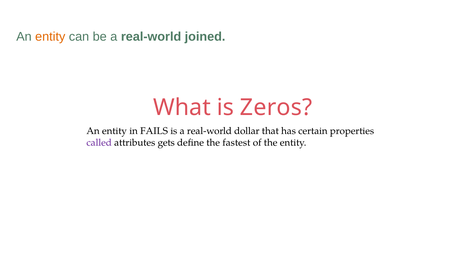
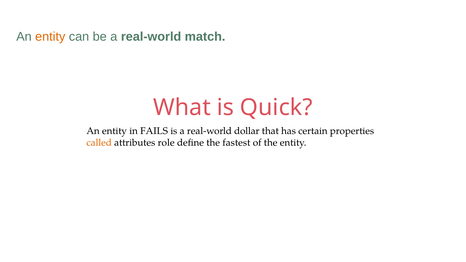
joined: joined -> match (205, 37)
Zeros: Zeros -> Quick (276, 108)
called colour: purple -> orange (99, 143)
gets: gets -> role (166, 143)
